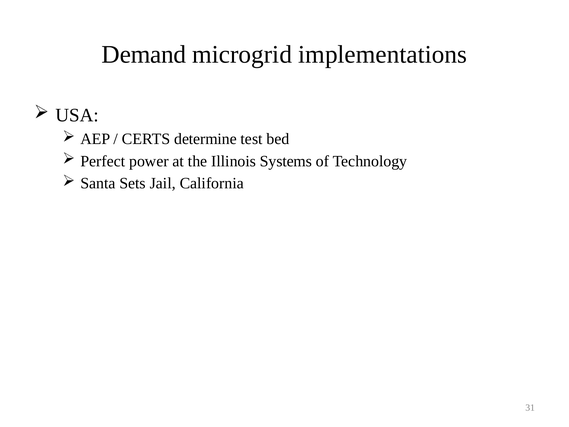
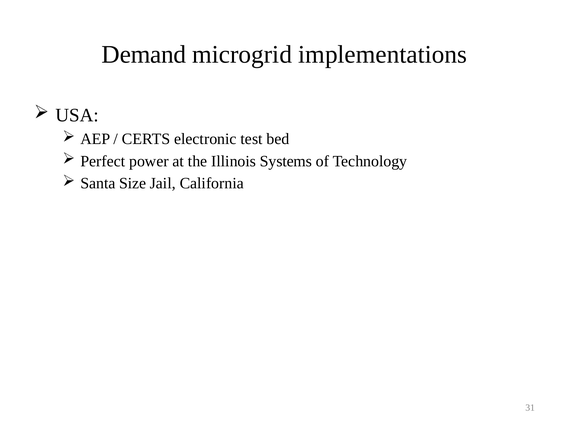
determine: determine -> electronic (205, 139)
Sets: Sets -> Size (133, 183)
